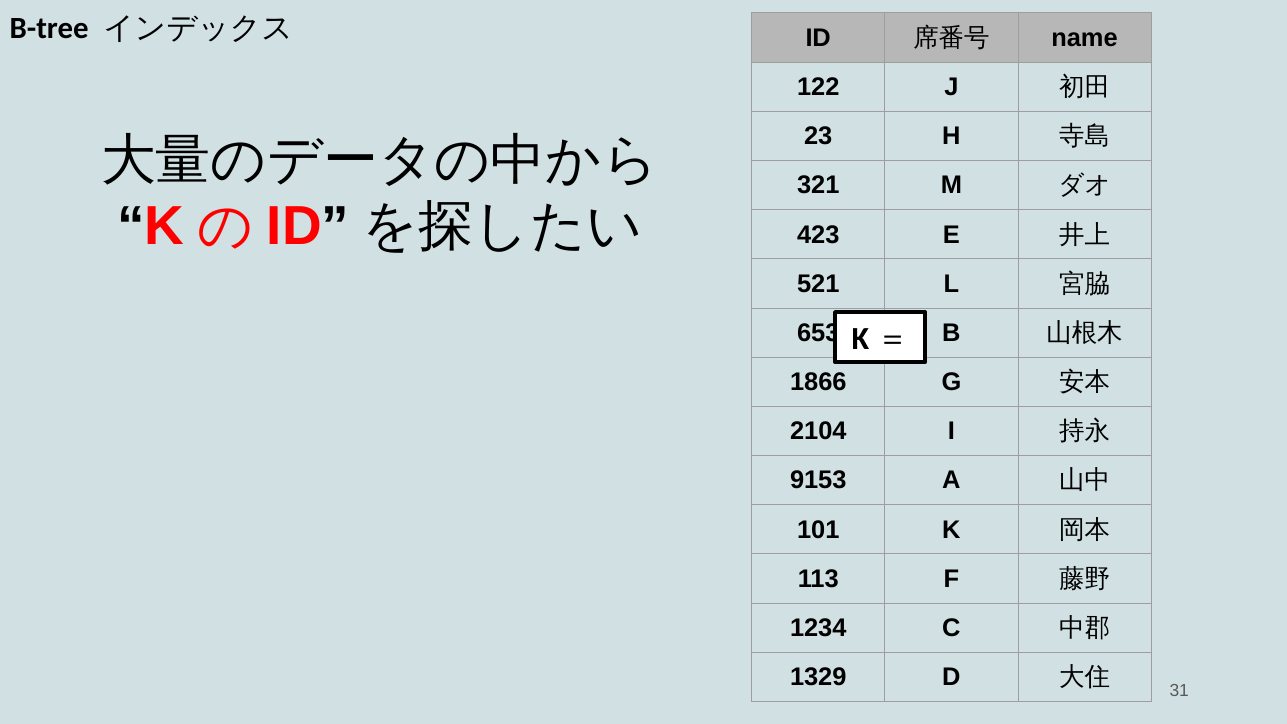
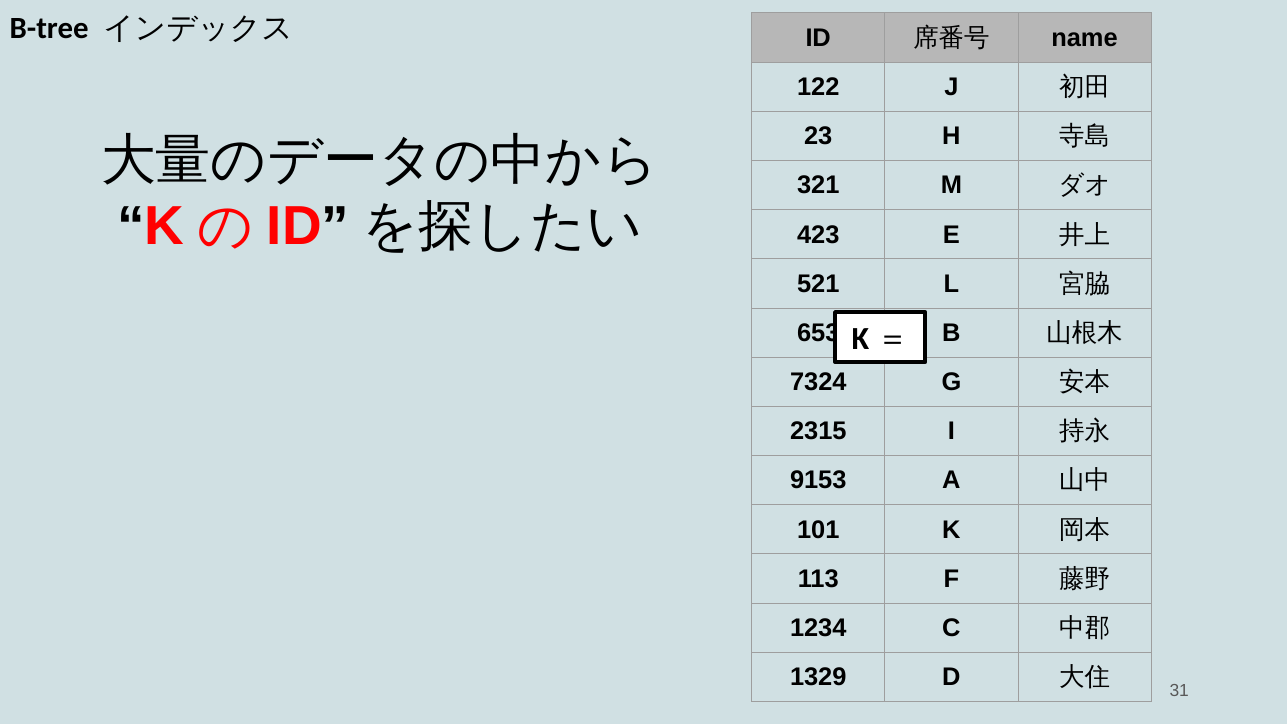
1866: 1866 -> 7324 (818, 382)
2104: 2104 -> 2315 (818, 431)
